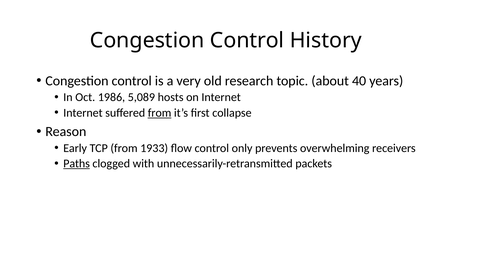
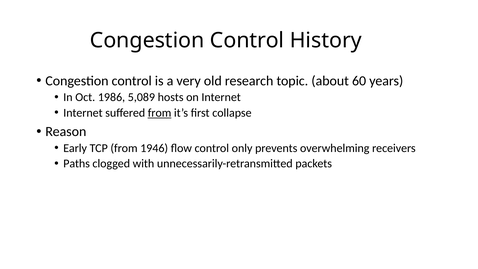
40: 40 -> 60 (359, 81)
1933: 1933 -> 1946 (154, 148)
Paths underline: present -> none (77, 163)
